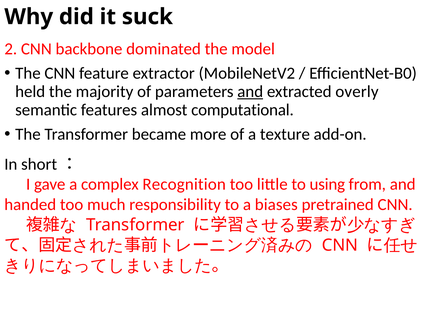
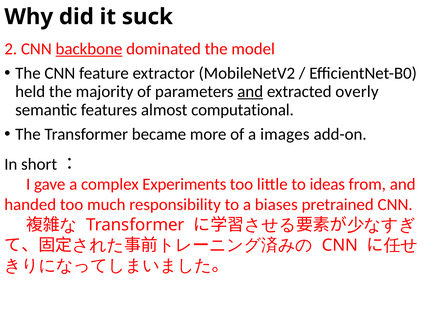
backbone underline: none -> present (89, 49)
texture: texture -> images (285, 134)
Recognition: Recognition -> Experiments (184, 185)
using: using -> ideas (327, 185)
